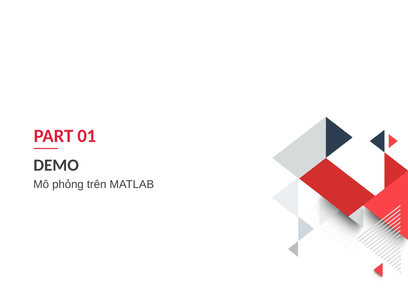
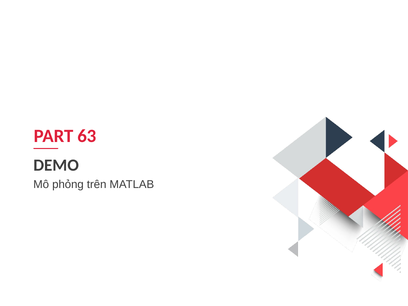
01: 01 -> 63 (87, 136)
